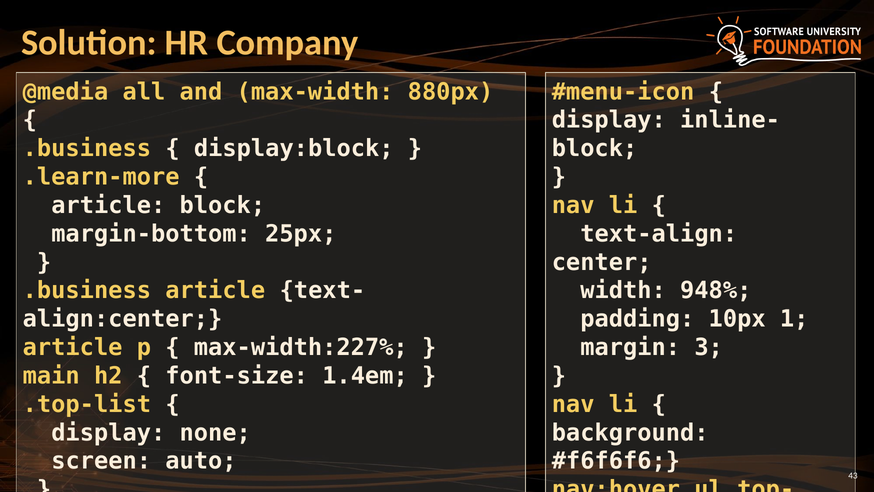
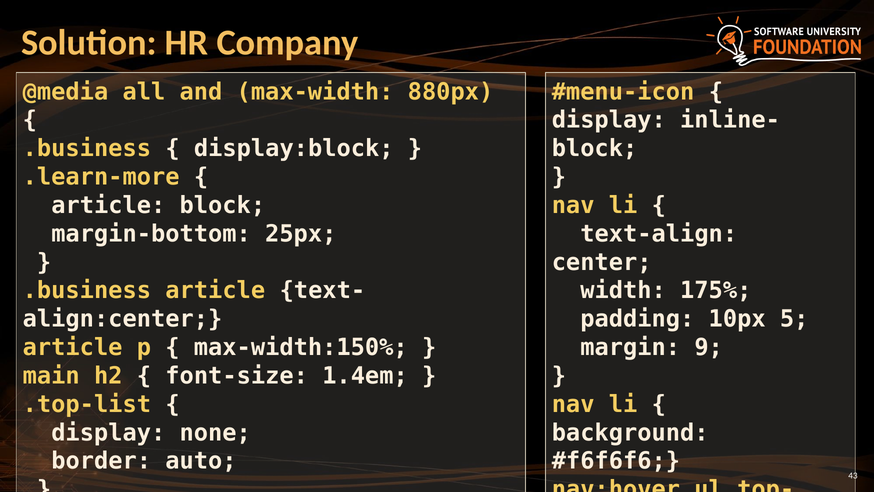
948%: 948% -> 175% (716, 290)
1: 1 -> 5 (794, 319)
max-width:227%: max-width:227% -> max-width:150% (301, 347)
3: 3 -> 9 (709, 347)
screen: screen -> border (101, 461)
